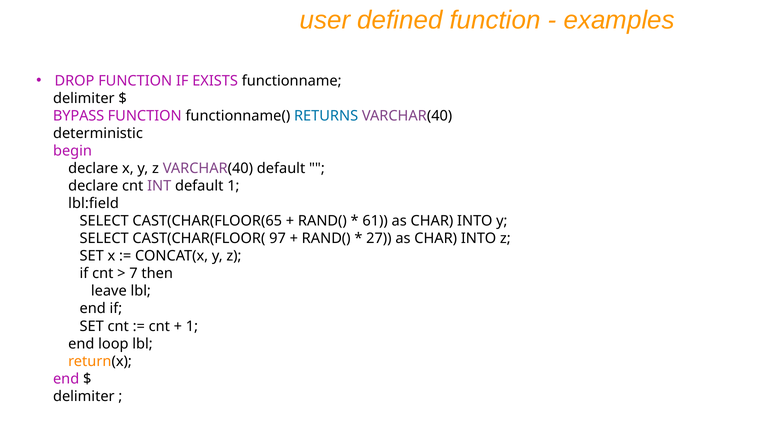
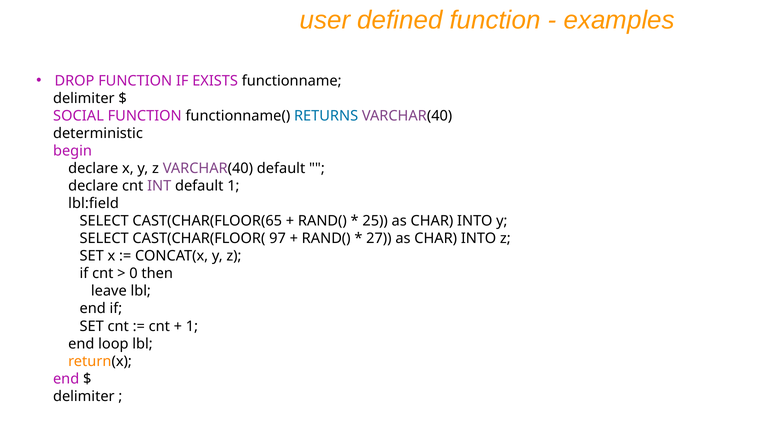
BYPASS: BYPASS -> SOCIAL (78, 116)
61: 61 -> 25 (375, 221)
7: 7 -> 0 (133, 273)
